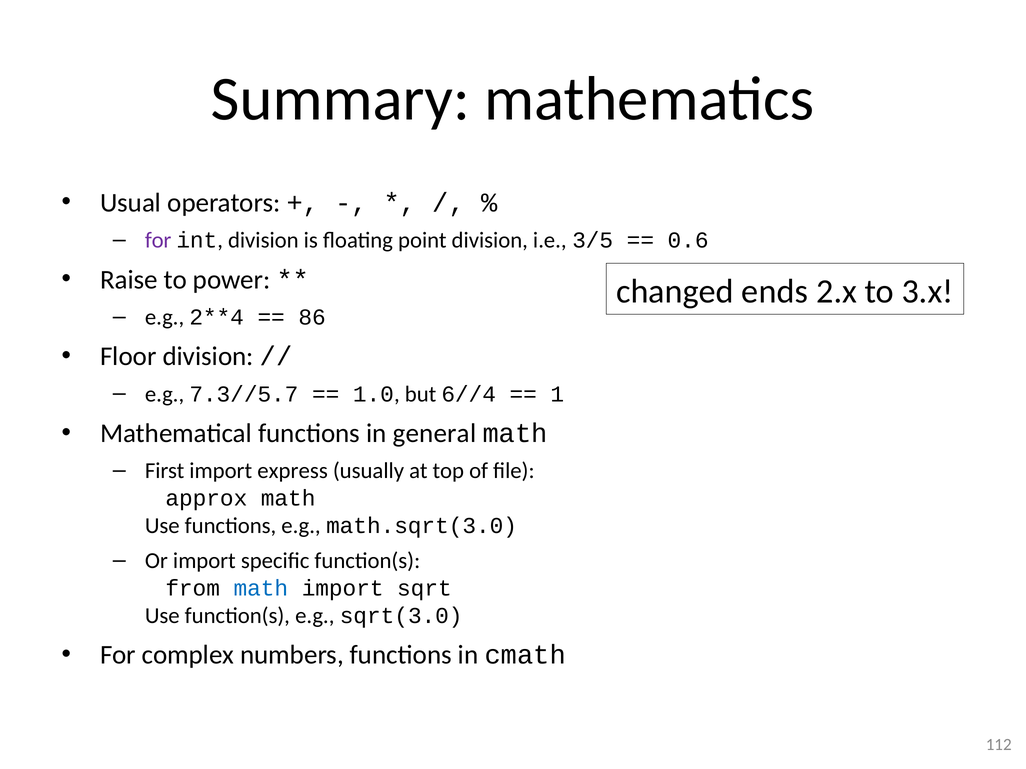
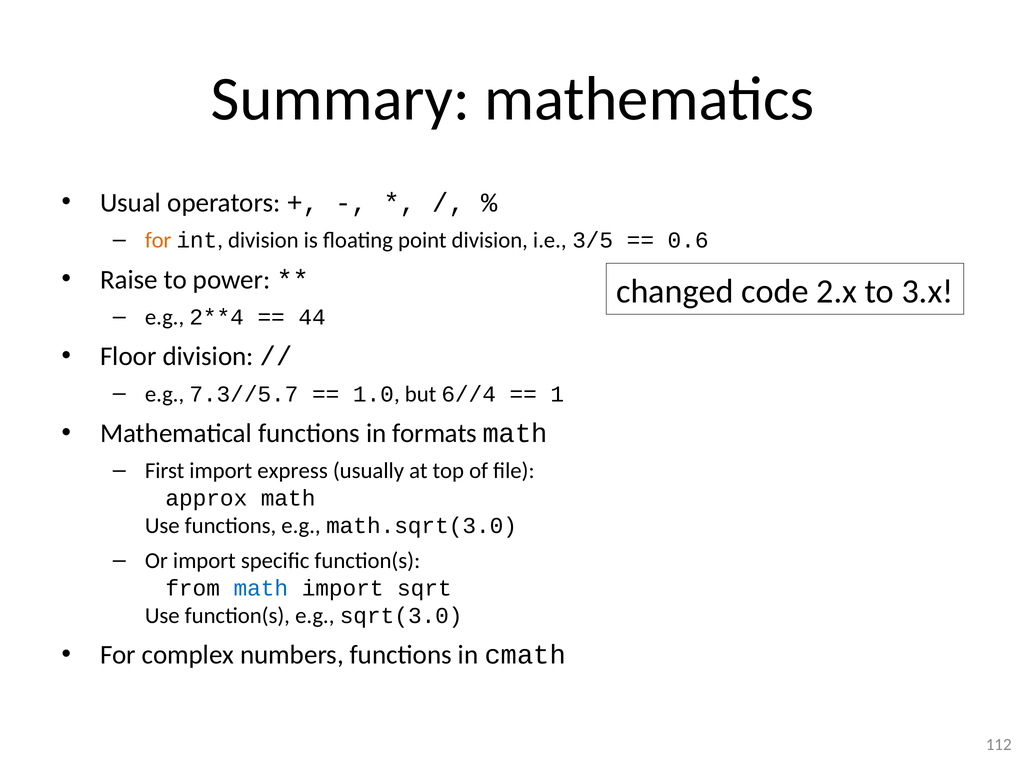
for colour: purple -> orange (158, 240)
ends: ends -> code (775, 292)
86: 86 -> 44 (312, 317)
general: general -> formats (435, 434)
